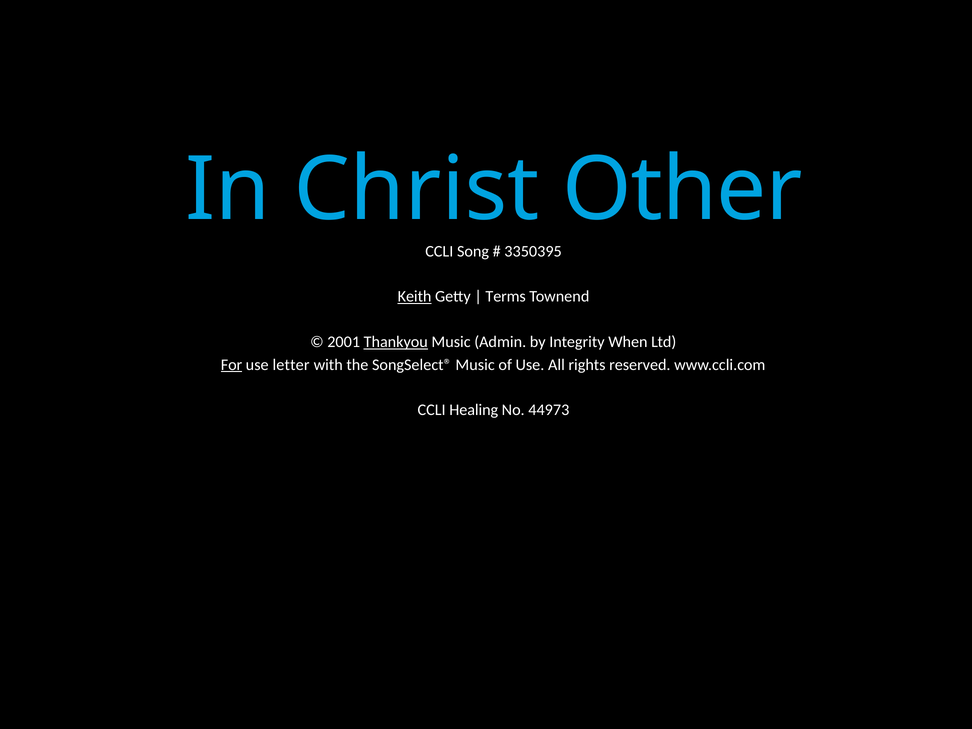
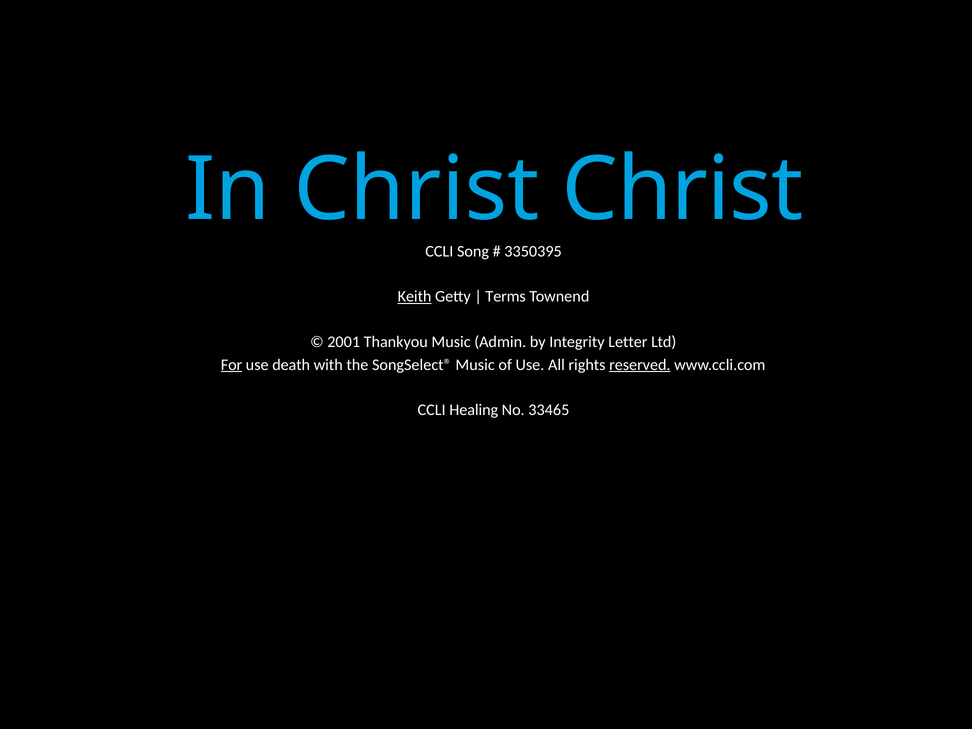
Other: Other -> Christ (682, 190)
Thankyou underline: present -> none (396, 342)
When: When -> Letter (628, 342)
letter: letter -> death (291, 365)
reserved underline: none -> present (640, 365)
44973: 44973 -> 33465 (549, 410)
